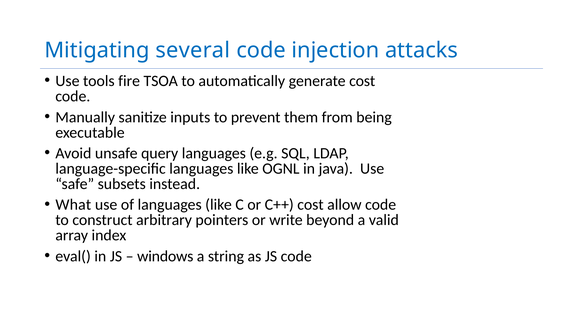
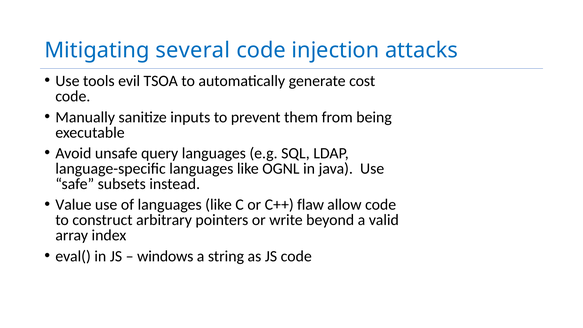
fire: fire -> evil (129, 81)
What: What -> Value (73, 205)
C++ cost: cost -> flaw (311, 205)
